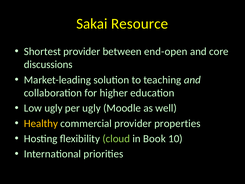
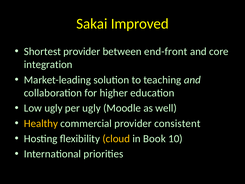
Resource: Resource -> Improved (140, 24)
end-open: end-open -> end-front (166, 51)
discussions: discussions -> integration (48, 64)
properties: properties -> consistent (177, 123)
cloud colour: light green -> yellow (116, 139)
